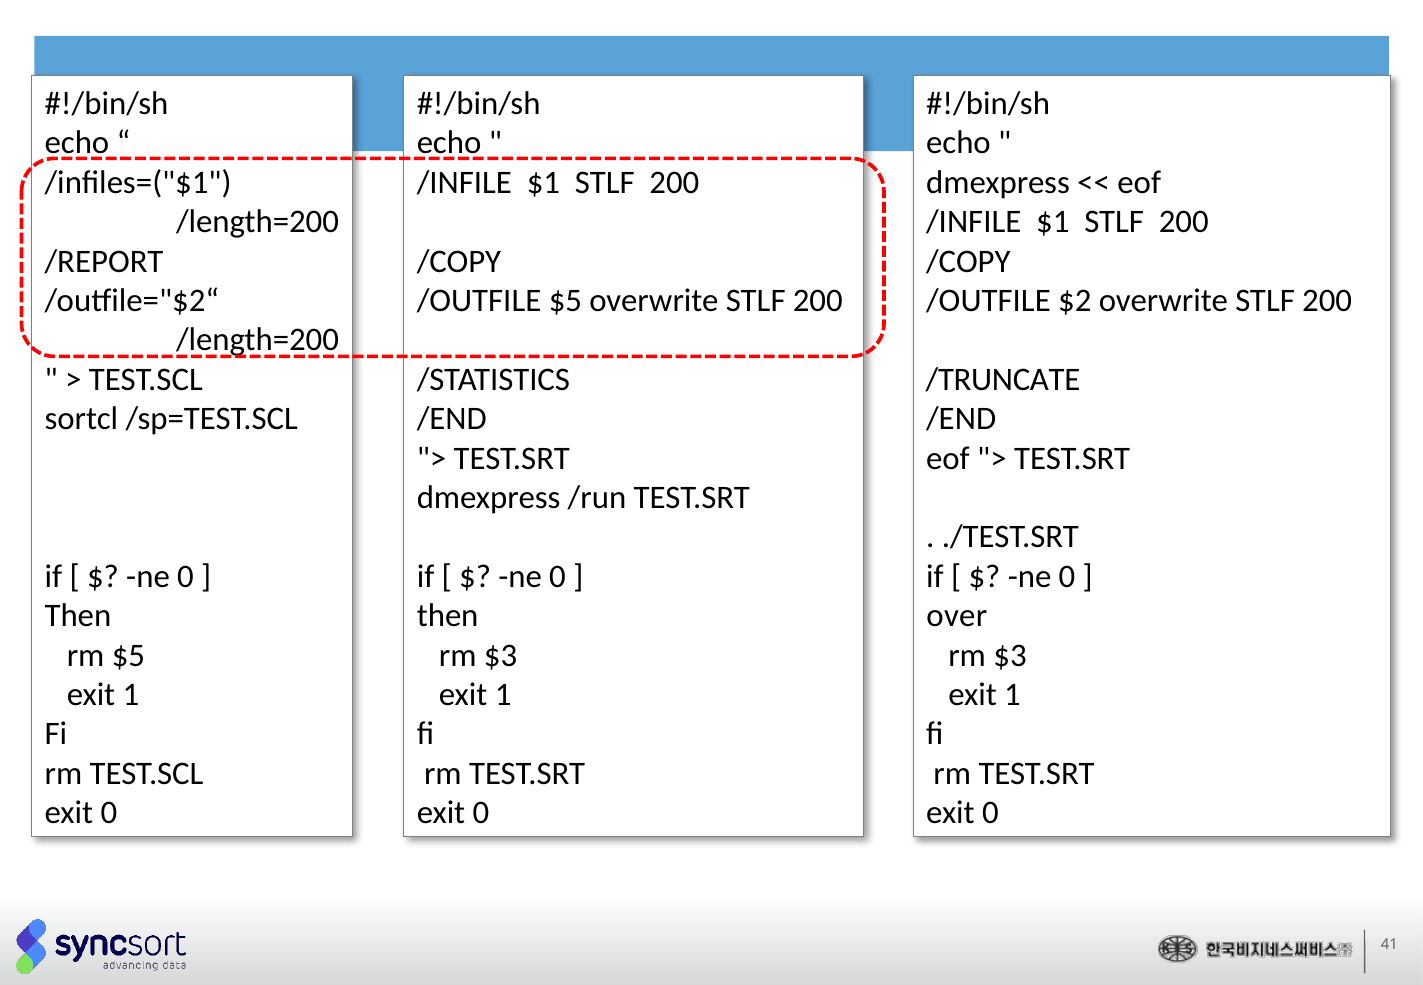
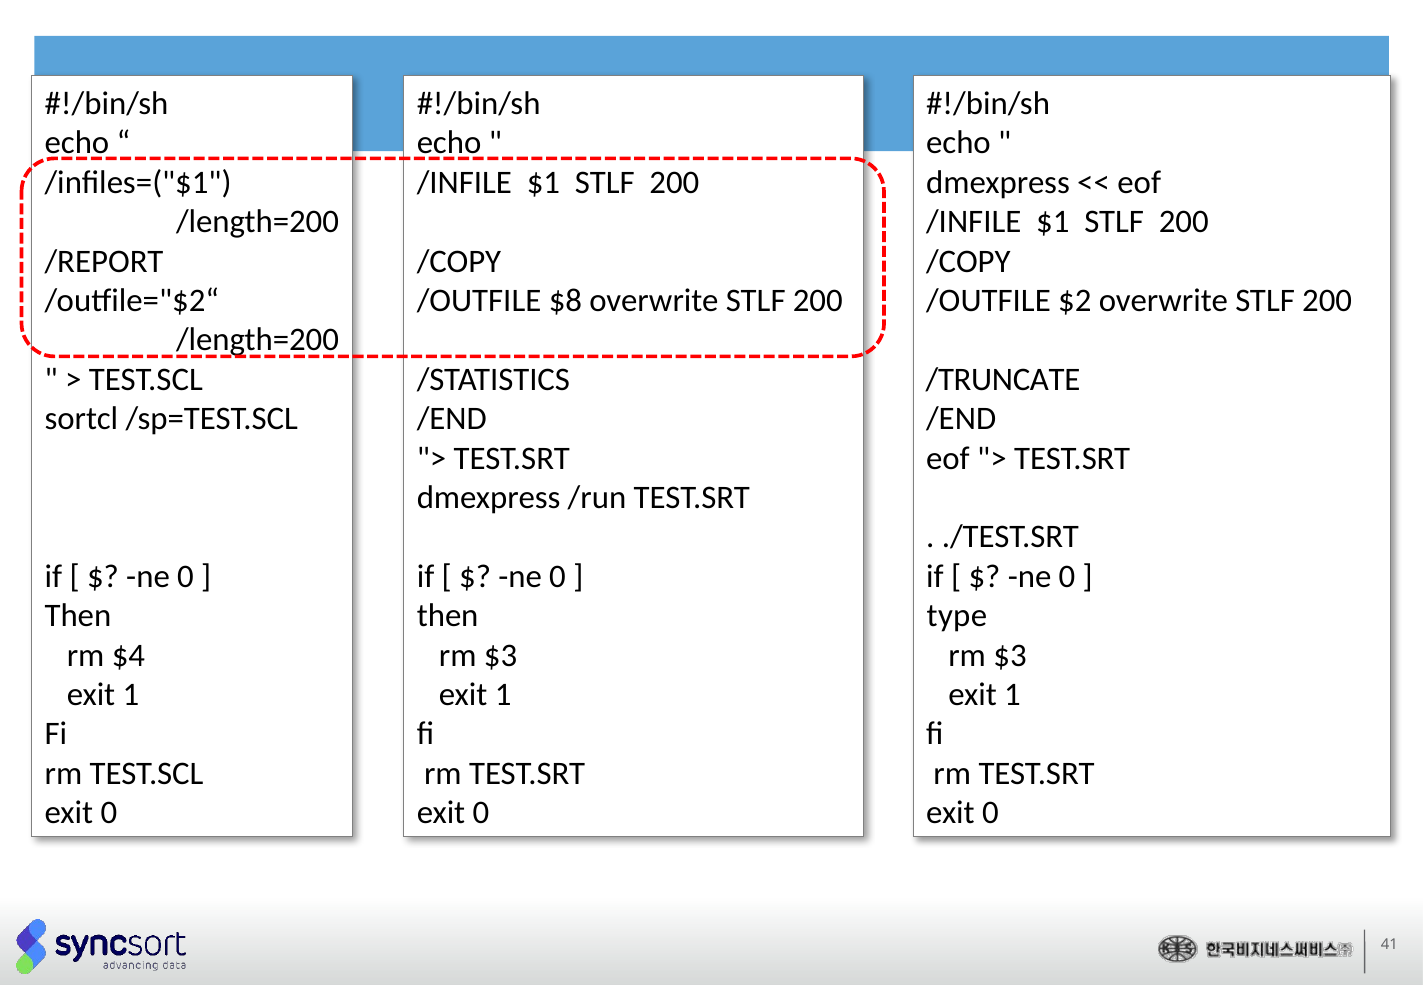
/OUTFILE $5: $5 -> $8 (565, 301)
over: over -> type (957, 616)
rm $5: $5 -> $4 (128, 655)
